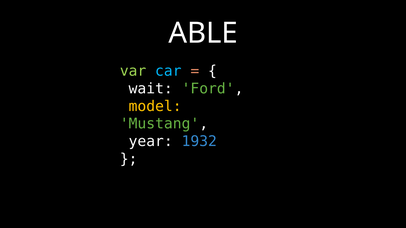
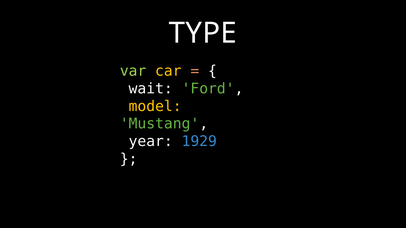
ABLE: ABLE -> TYPE (203, 33)
car colour: light blue -> yellow (168, 71)
1932: 1932 -> 1929 (199, 142)
